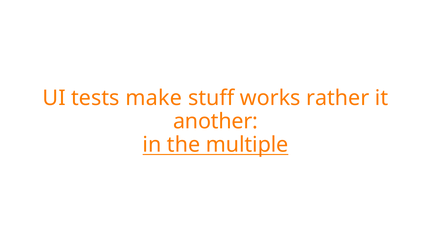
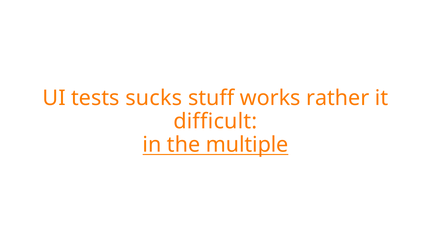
make: make -> sucks (154, 98)
another: another -> difficult (215, 121)
